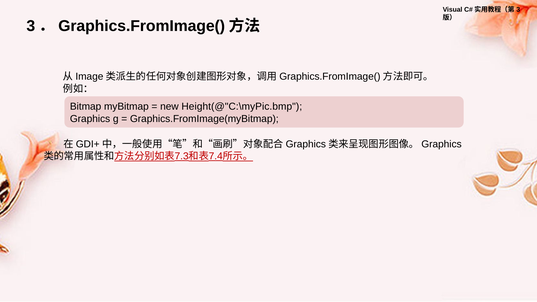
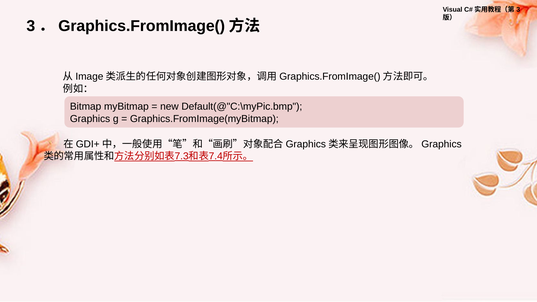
Height(@"C:\myPic.bmp: Height(@"C:\myPic.bmp -> Default(@"C:\myPic.bmp (242, 107)
